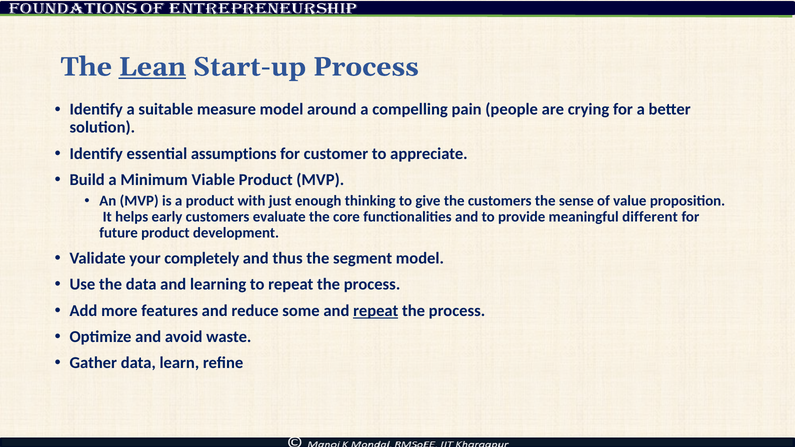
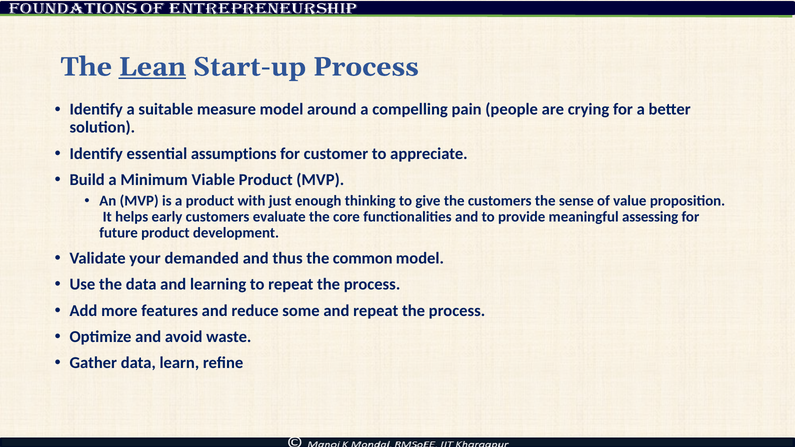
different: different -> assessing (650, 217)
completely: completely -> demanded (202, 258)
segment: segment -> common (363, 258)
repeat underline: present -> none (376, 311)
